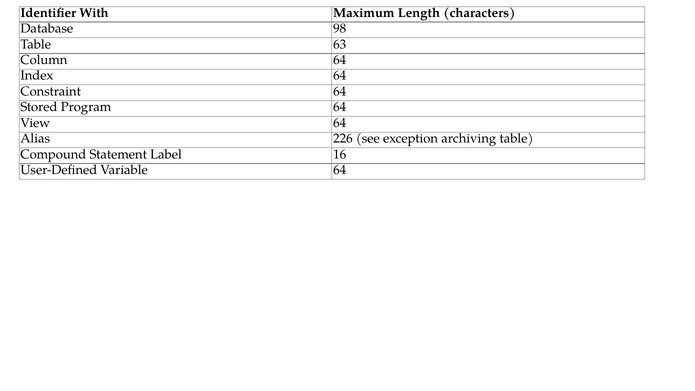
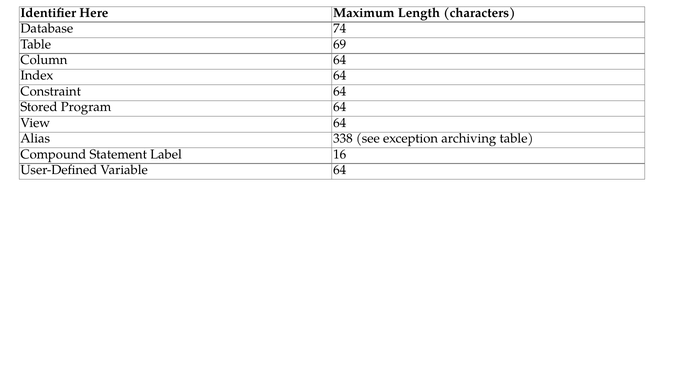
With: With -> Here (94, 13)
98: 98 -> 74 (340, 28)
63: 63 -> 69 (340, 44)
226: 226 -> 338 (343, 139)
